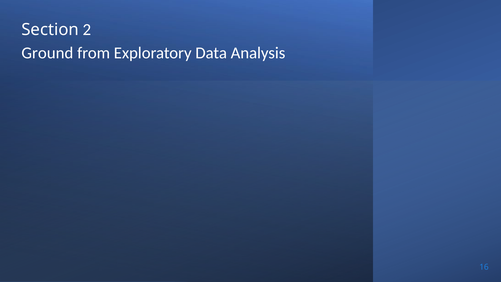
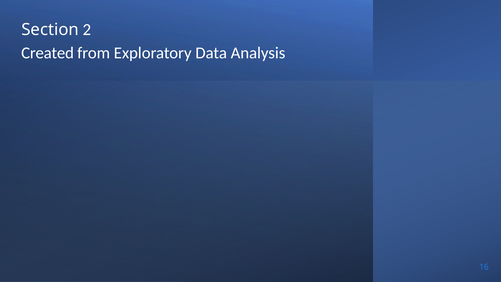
Ground: Ground -> Created (48, 53)
